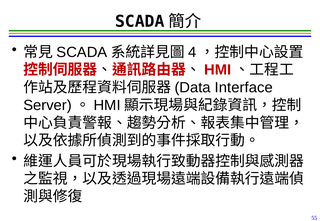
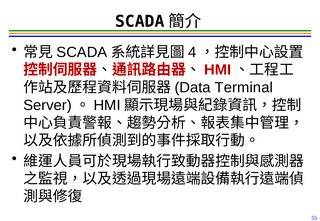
Interface: Interface -> Terminal (244, 88)
